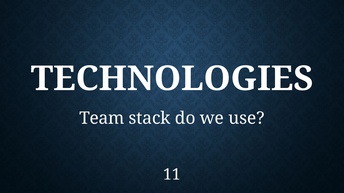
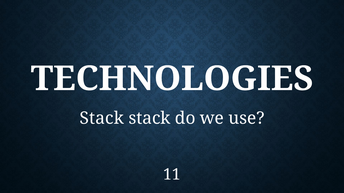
Team: Team -> Stack (102, 119)
